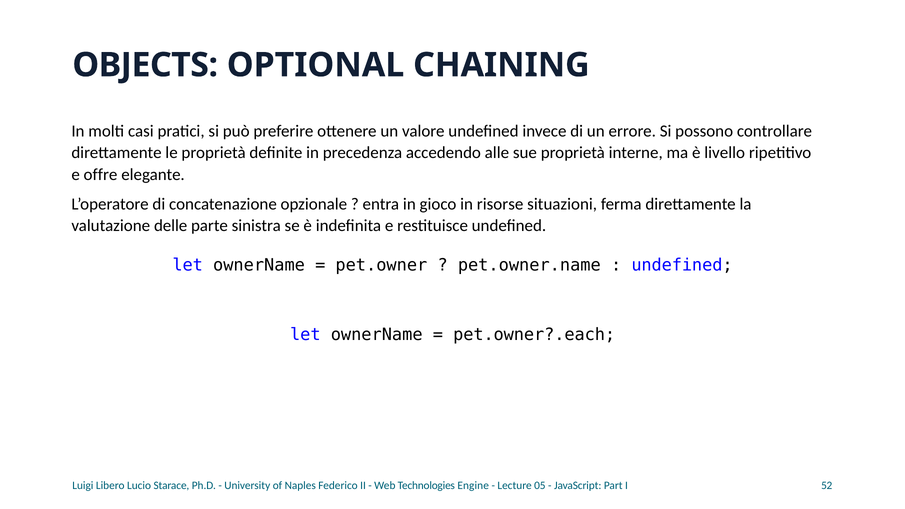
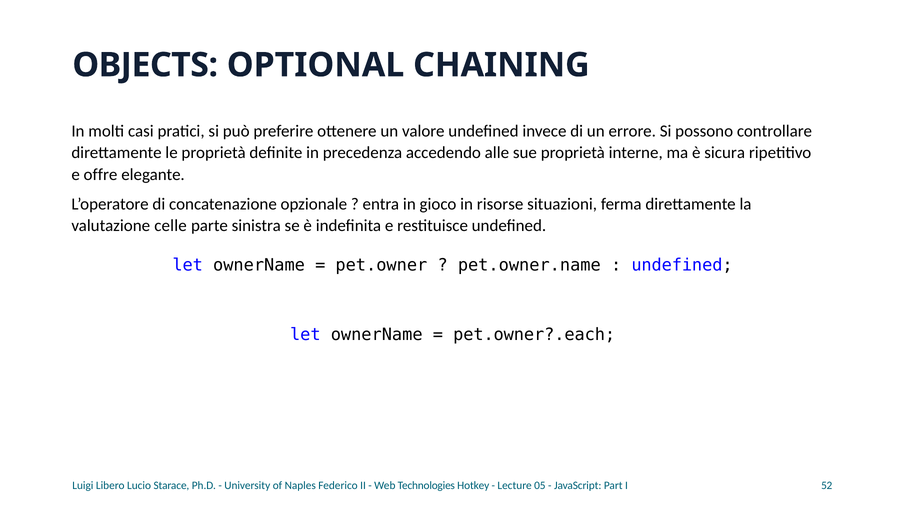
livello: livello -> sicura (725, 153)
delle: delle -> celle (171, 226)
Engine: Engine -> Hotkey (473, 486)
